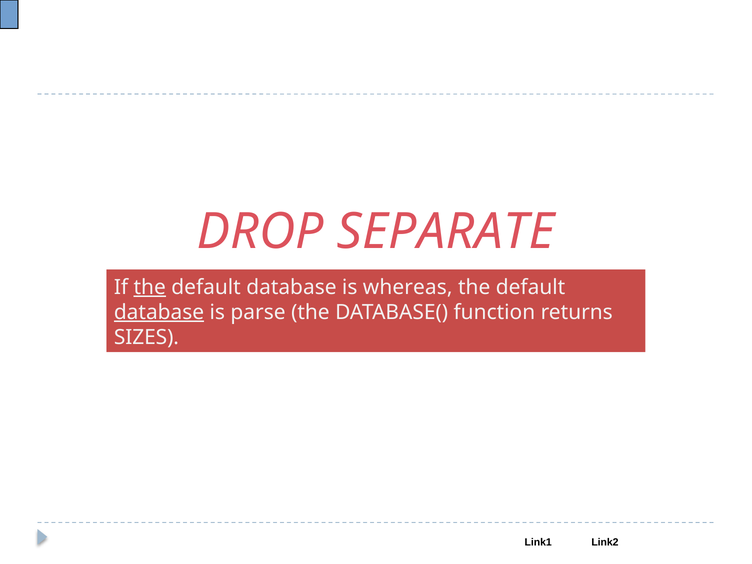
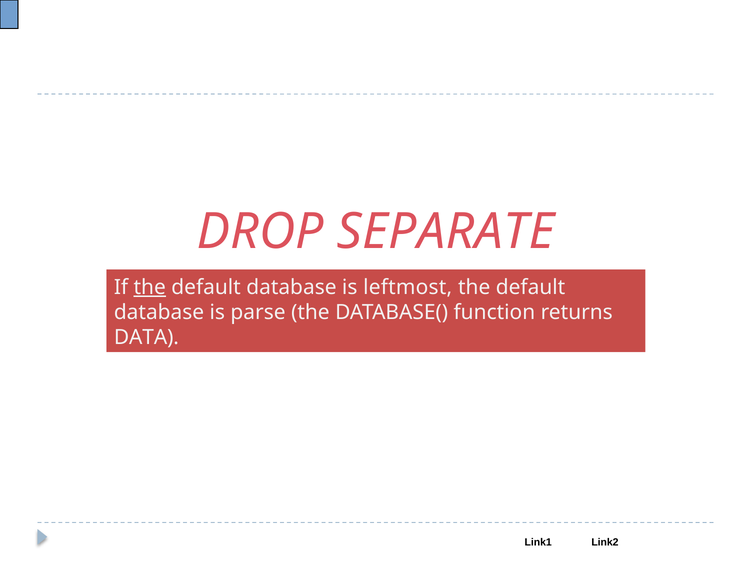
whereas: whereas -> leftmost (408, 287)
database underline: present -> none (159, 312)
SIZES: SIZES -> DATA (146, 337)
